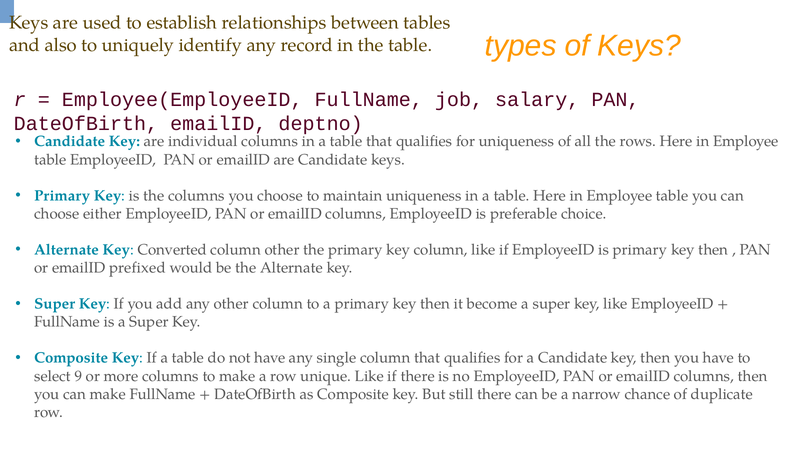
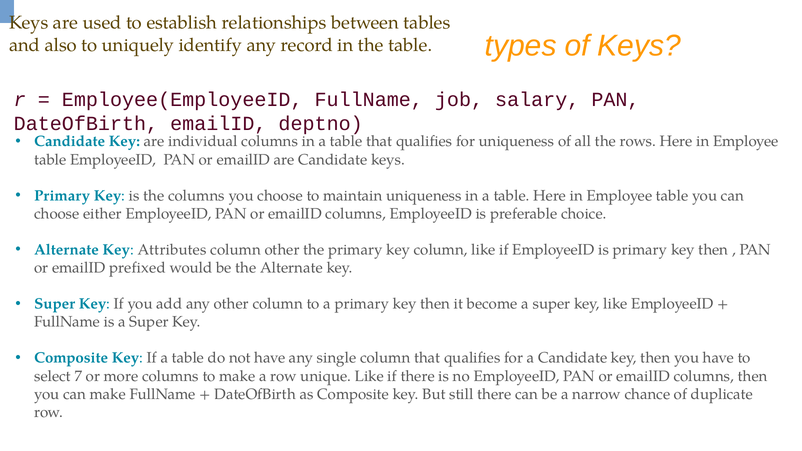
Converted: Converted -> Attributes (172, 250)
9: 9 -> 7 (78, 376)
